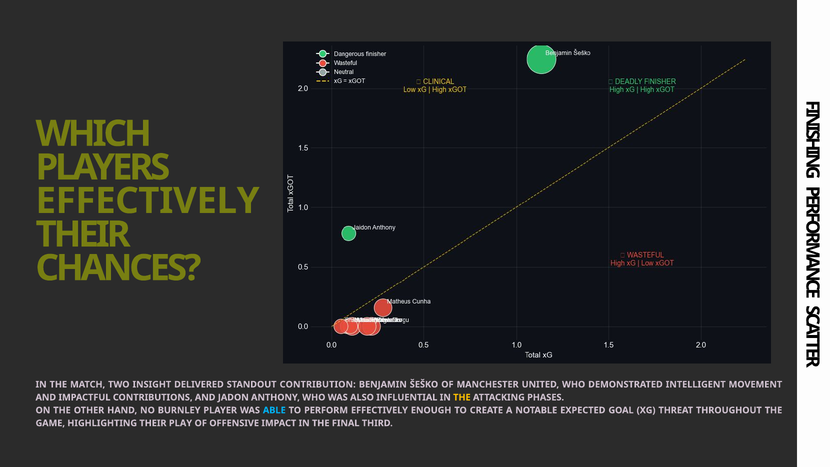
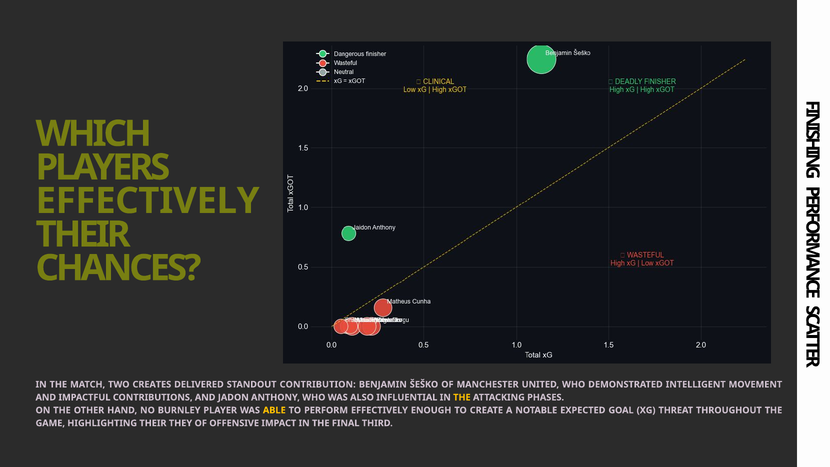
INSIGHT: INSIGHT -> CREATES (152, 384)
ABLE colour: light blue -> yellow (274, 410)
PLAY: PLAY -> THEY (181, 423)
